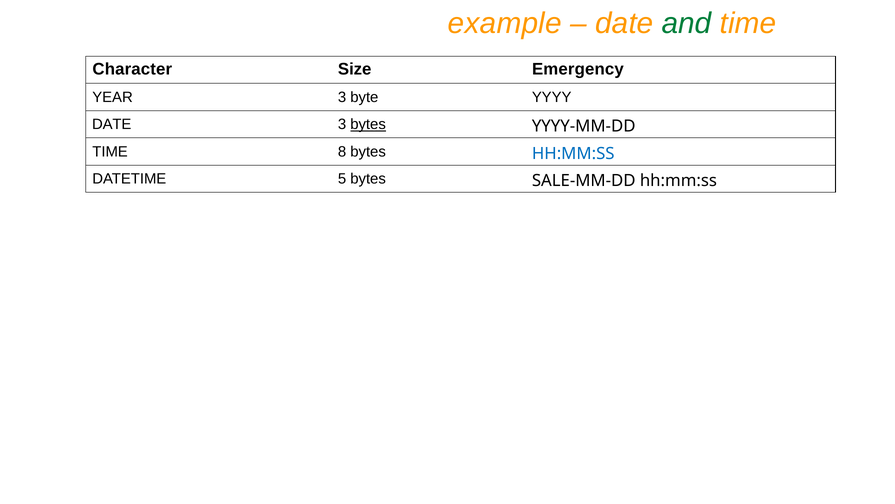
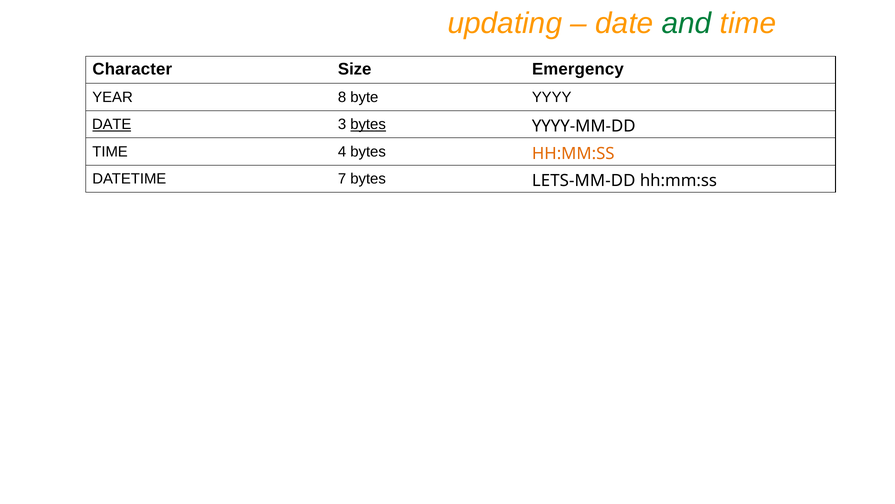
example: example -> updating (505, 23)
YEAR 3: 3 -> 8 (342, 97)
DATE underline: none -> present (112, 124)
8: 8 -> 4 (342, 152)
HH:MM:SS colour: blue -> orange (573, 153)
5: 5 -> 7 (342, 179)
SALE-MM-DD: SALE-MM-DD -> LETS-MM-DD (584, 181)
